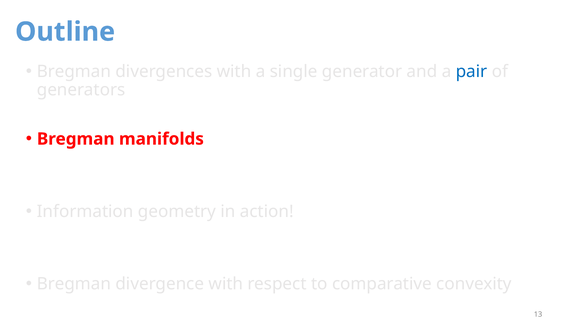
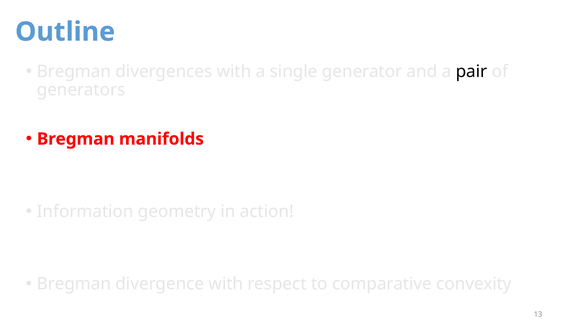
pair colour: blue -> black (472, 71)
